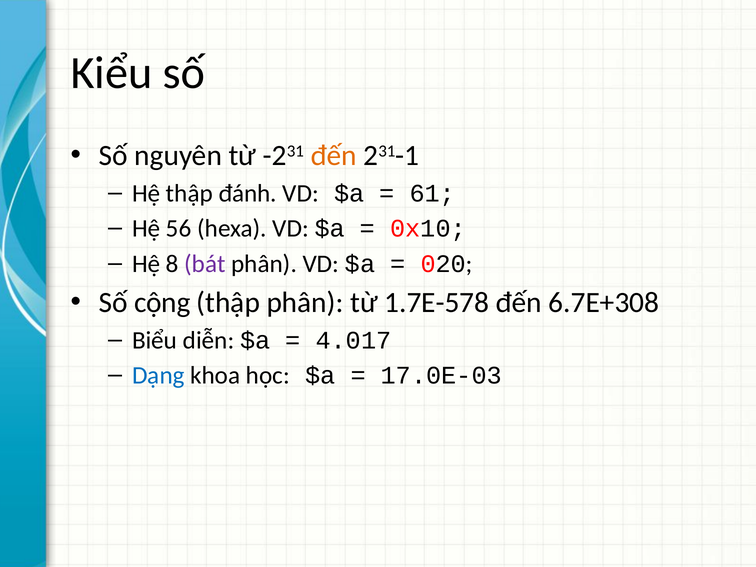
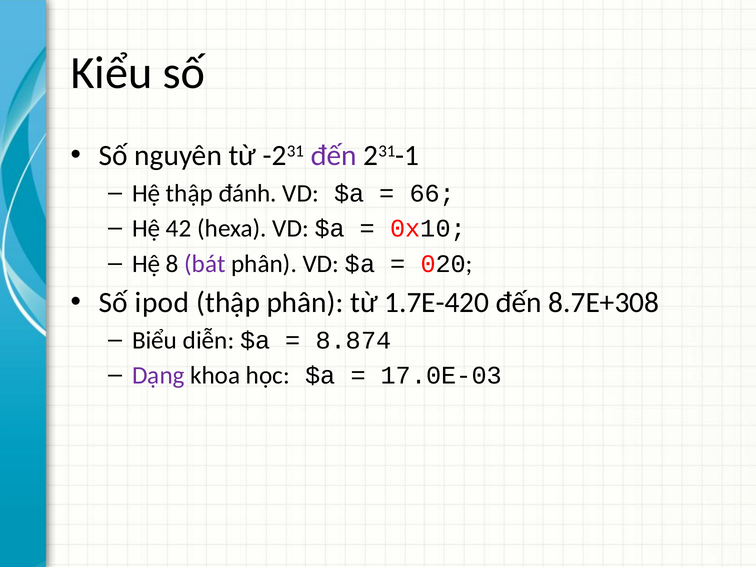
đến colour: orange -> purple (334, 156)
61: 61 -> 66 (432, 193)
56: 56 -> 42 (179, 229)
cộng: cộng -> ipod (162, 303)
1.7E-578: 1.7E-578 -> 1.7E-420 (437, 303)
6.7E+308: 6.7E+308 -> 8.7E+308 (604, 303)
4.017: 4.017 -> 8.874 (354, 340)
Dạng colour: blue -> purple (158, 376)
